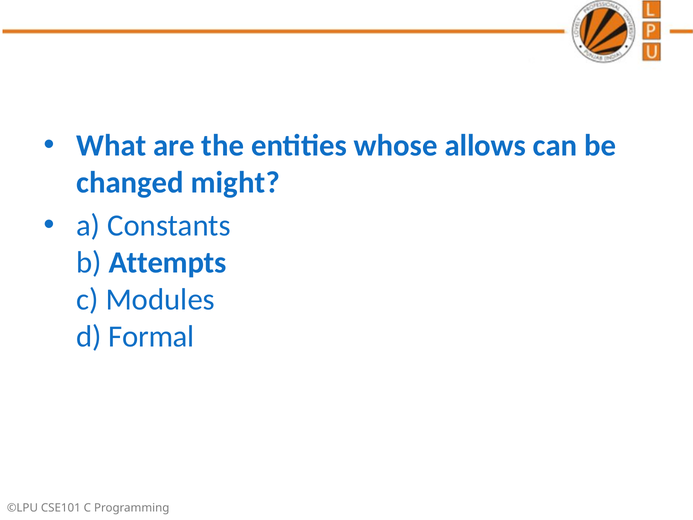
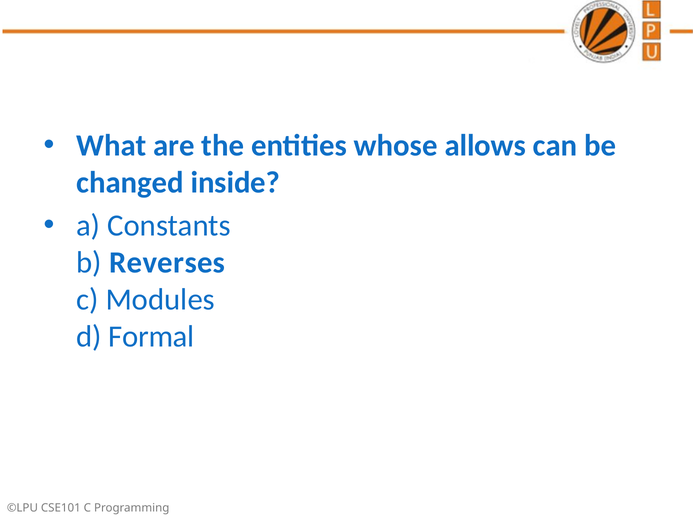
might: might -> inside (235, 182)
Attempts: Attempts -> Reverses (167, 262)
